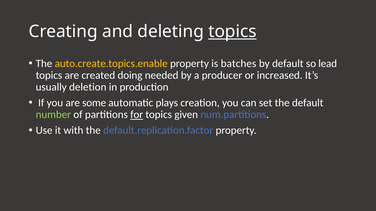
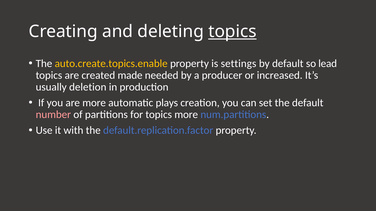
batches: batches -> settings (239, 64)
doing: doing -> made (130, 75)
are some: some -> more (94, 103)
number colour: light green -> pink (53, 115)
for underline: present -> none (137, 115)
topics given: given -> more (186, 115)
